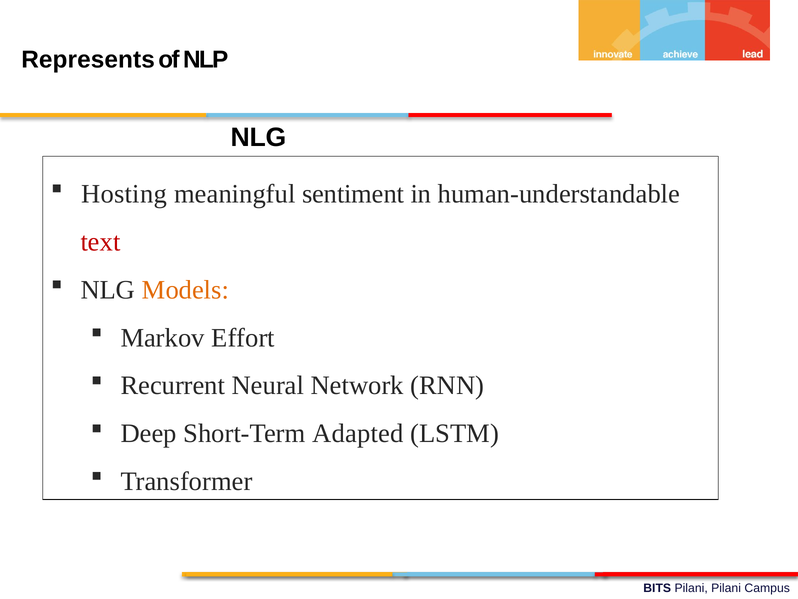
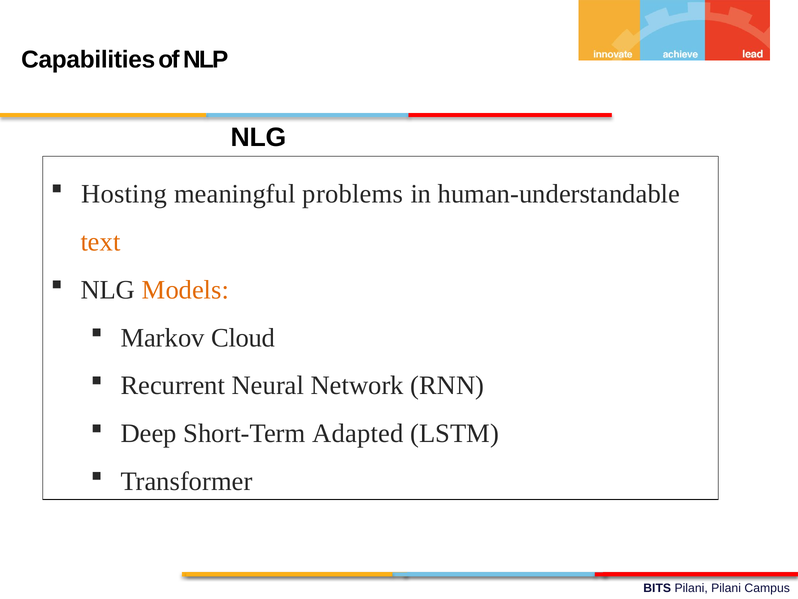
Represents: Represents -> Capabilities (88, 60)
sentiment: sentiment -> problems (353, 194)
text colour: red -> orange (101, 242)
Effort: Effort -> Cloud (243, 337)
